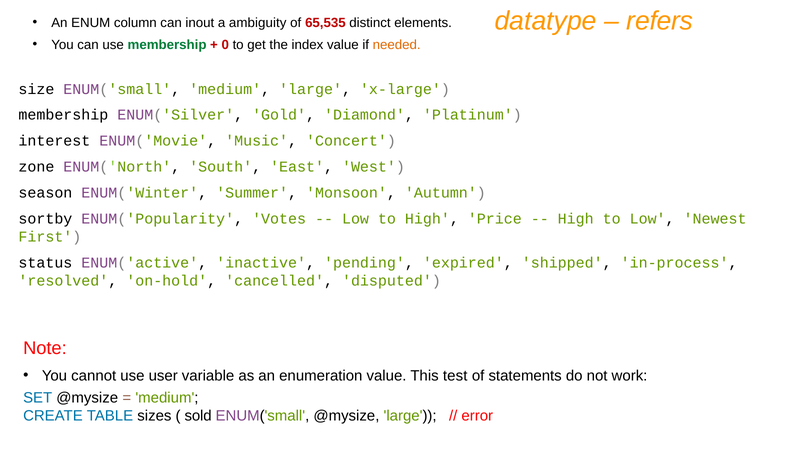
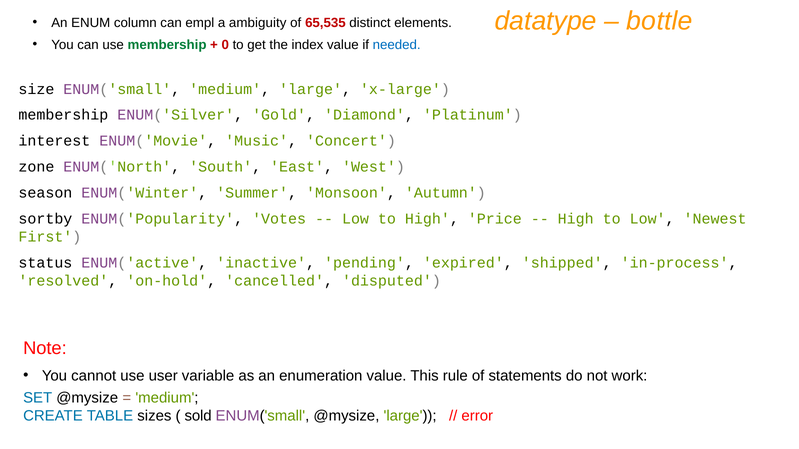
refers: refers -> bottle (660, 21)
inout: inout -> empl (200, 23)
needed colour: orange -> blue (397, 45)
test: test -> rule (455, 376)
